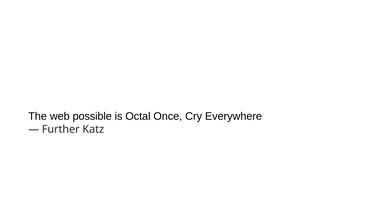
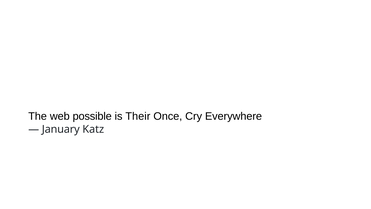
Octal: Octal -> Their (138, 116)
Further: Further -> January (61, 129)
